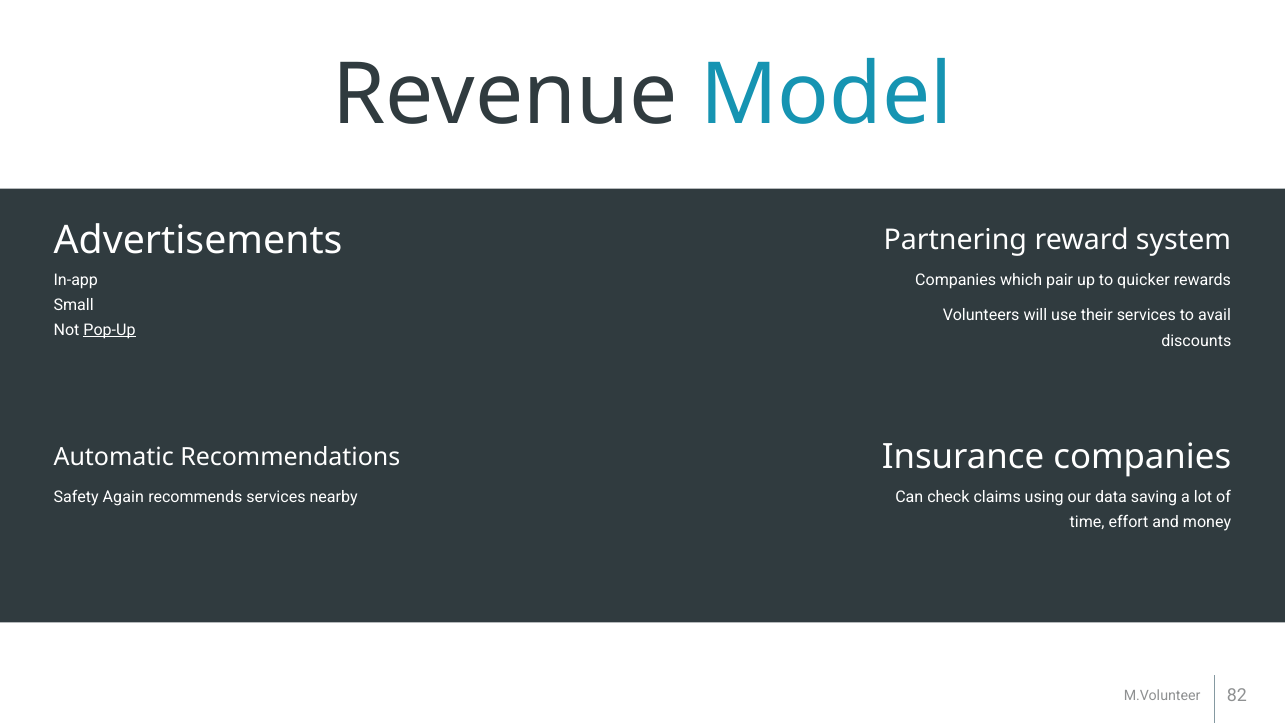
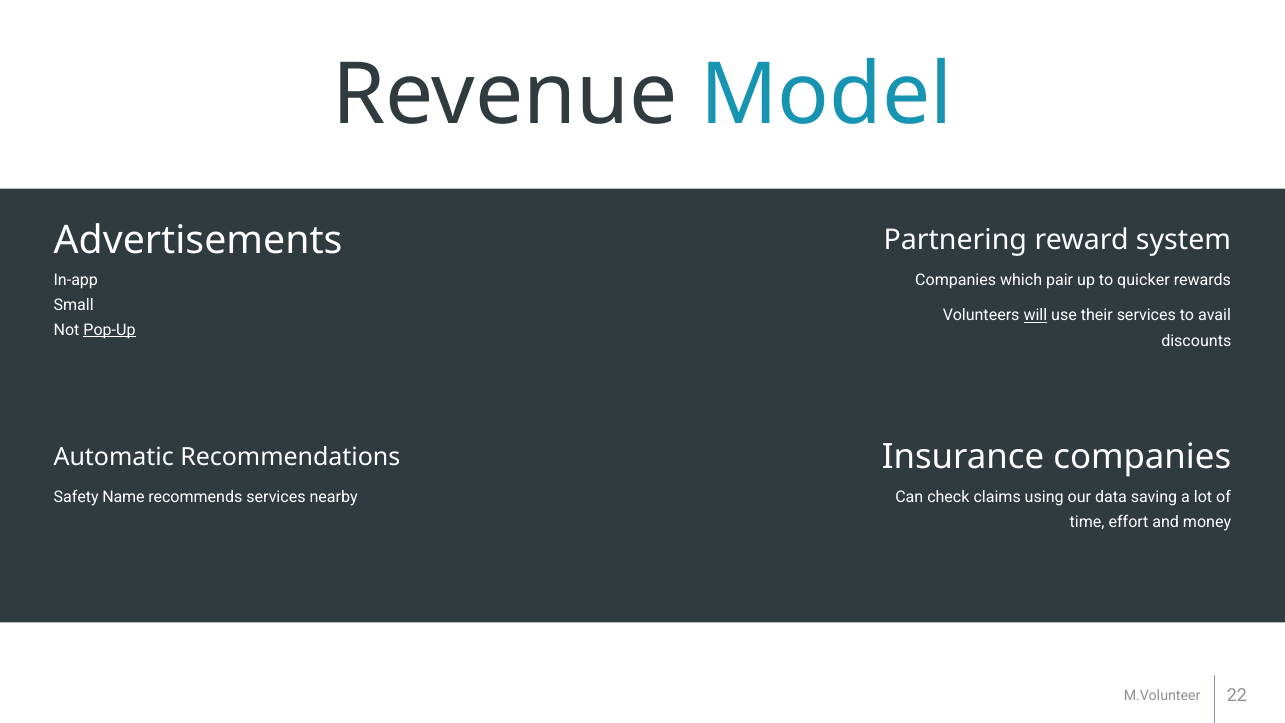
will underline: none -> present (1035, 316)
Again: Again -> Name (124, 497)
82: 82 -> 22 (1237, 696)
